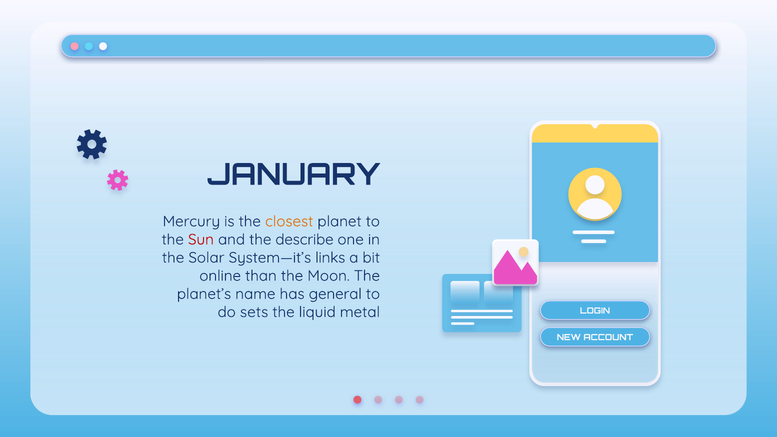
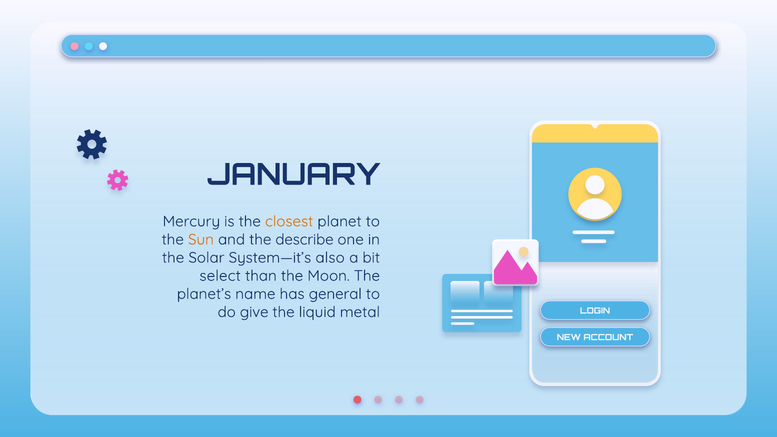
Sun colour: red -> orange (201, 240)
links: links -> also (330, 258)
online: online -> select (220, 276)
sets: sets -> give (254, 312)
